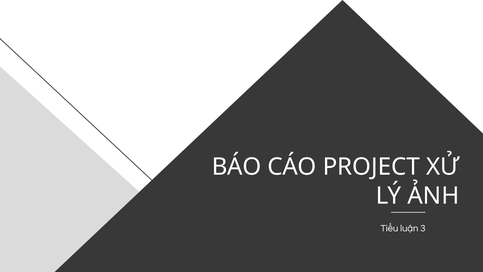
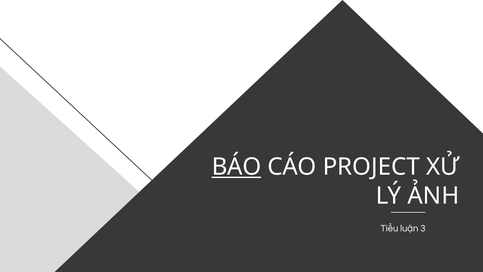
BÁO underline: none -> present (236, 167)
